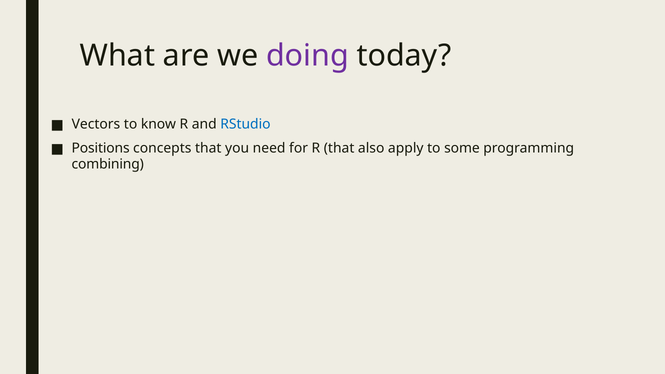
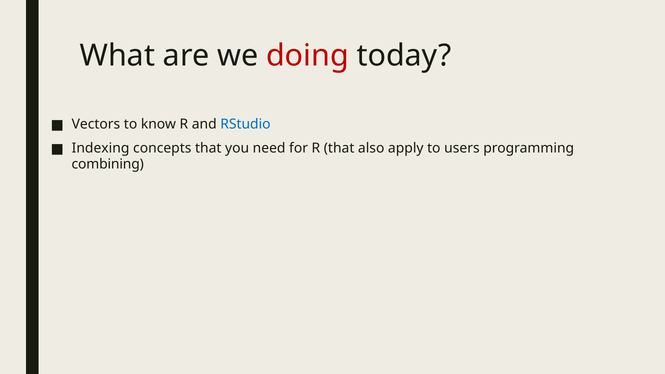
doing colour: purple -> red (308, 56)
Positions: Positions -> Indexing (101, 148)
some: some -> users (462, 148)
